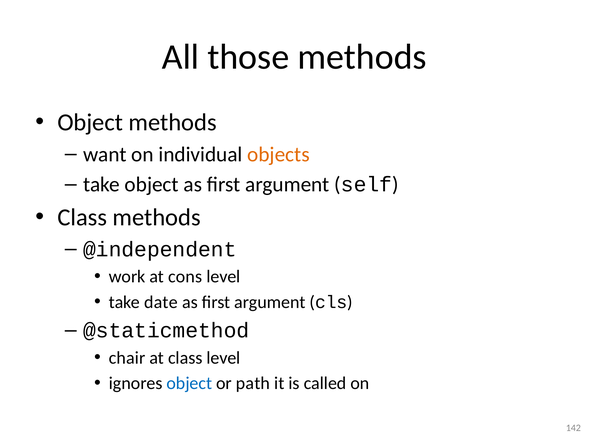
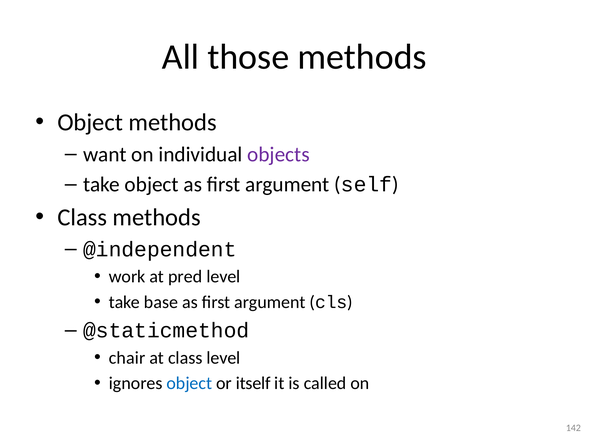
objects colour: orange -> purple (279, 154)
cons: cons -> pred (185, 276)
date: date -> base (161, 302)
path: path -> itself (253, 383)
